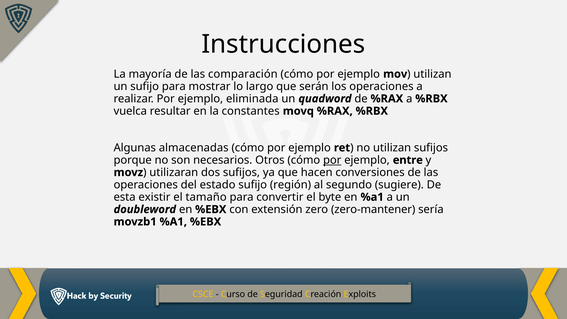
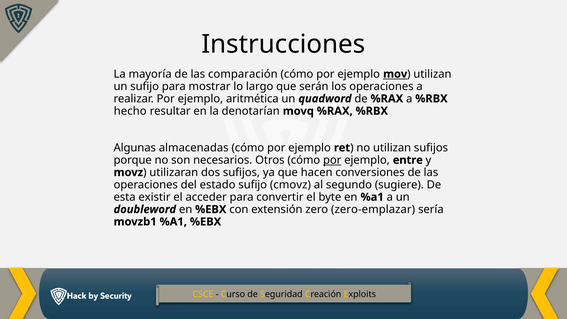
mov underline: none -> present (395, 74)
eliminada: eliminada -> aritmética (252, 99)
vuelca: vuelca -> hecho (130, 111)
constantes: constantes -> denotarían (251, 111)
región: región -> cmovz (290, 185)
tamaño: tamaño -> acceder (206, 197)
zero-mantener: zero-mantener -> zero-emplazar (373, 209)
